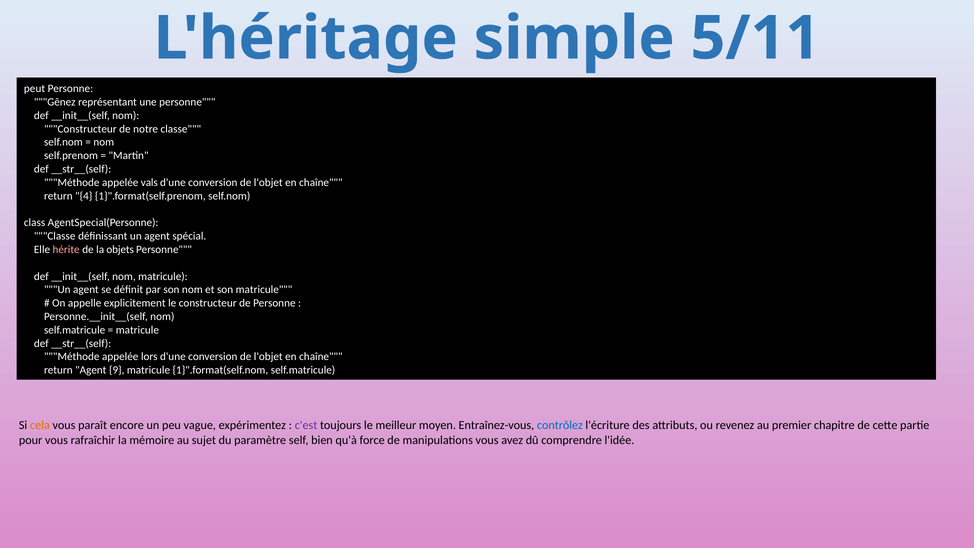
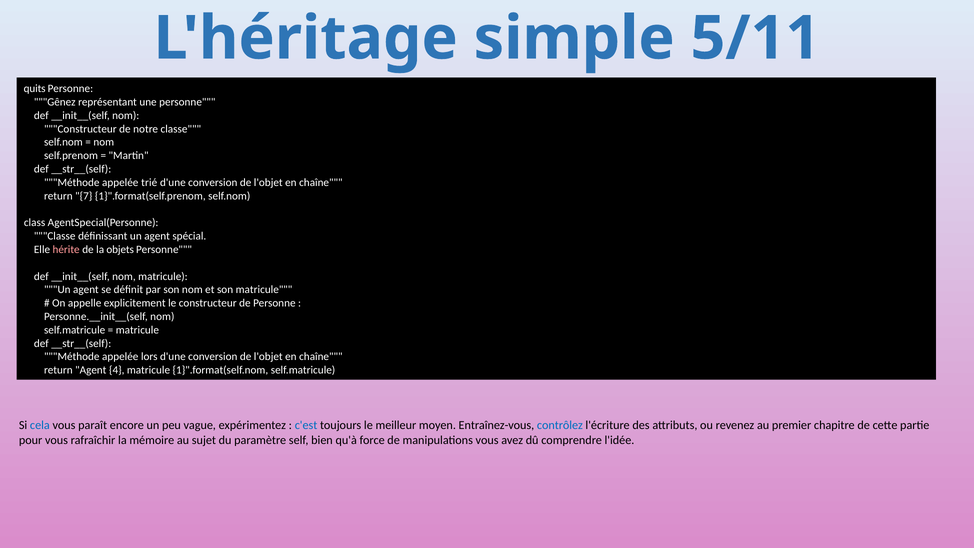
peut: peut -> quits (35, 89)
vals: vals -> trié (149, 182)
4: 4 -> 7 (84, 196)
9: 9 -> 4 (117, 370)
cela colour: orange -> blue (40, 425)
c'est colour: purple -> blue (306, 425)
